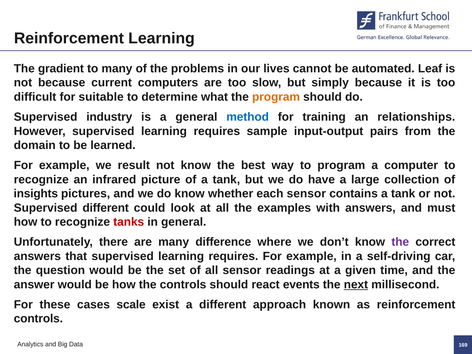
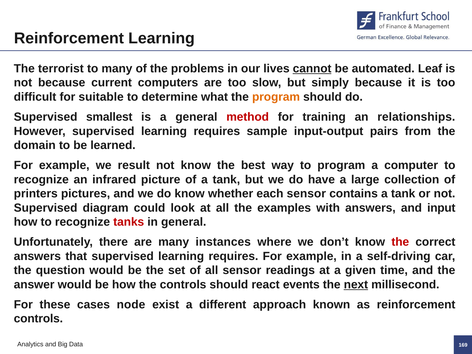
gradient: gradient -> terrorist (61, 69)
cannot underline: none -> present (312, 69)
industry: industry -> smallest (109, 117)
method colour: blue -> red (248, 117)
insights: insights -> printers (36, 194)
Supervised different: different -> diagram (106, 208)
must: must -> input (441, 208)
difference: difference -> instances (223, 242)
the colour: purple -> red (400, 242)
scale: scale -> node (131, 305)
